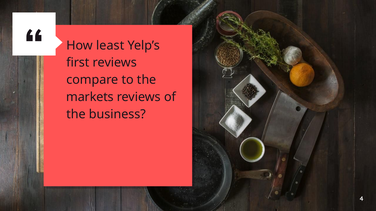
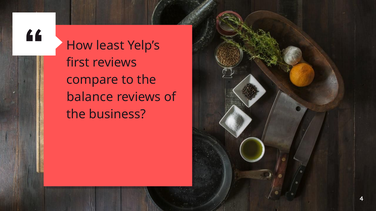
markets: markets -> balance (90, 97)
